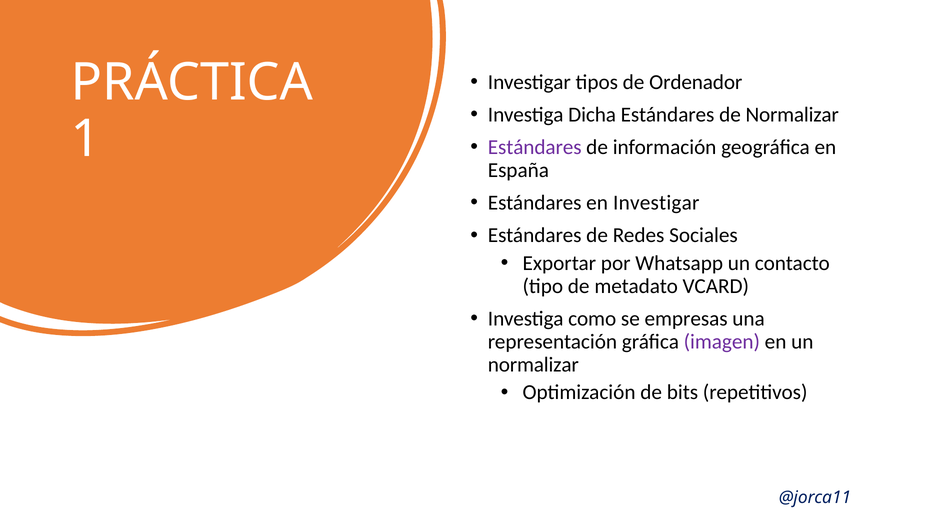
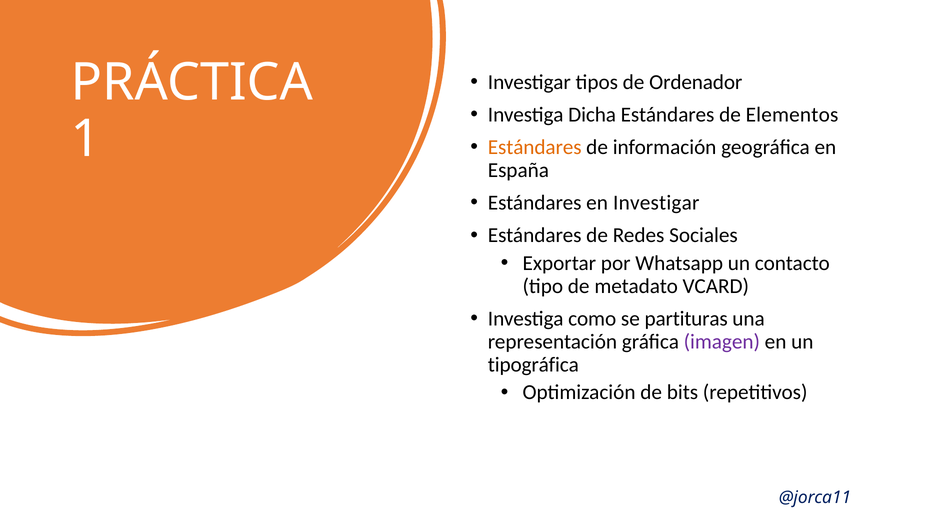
de Normalizar: Normalizar -> Elementos (792, 114)
Estándares colour: purple -> orange (535, 147)
empresas: empresas -> partituras (686, 318)
normalizar: normalizar -> tipográfica (533, 364)
